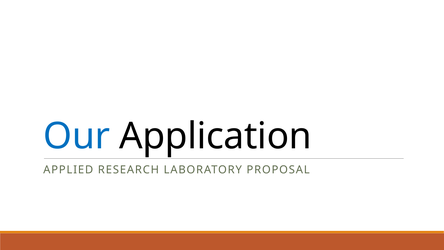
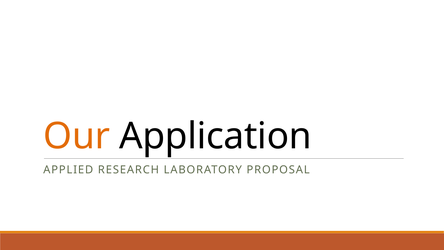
Our colour: blue -> orange (77, 136)
